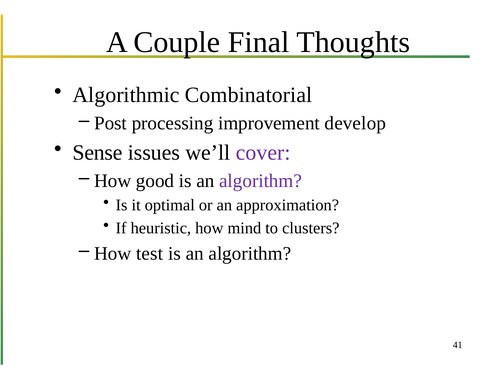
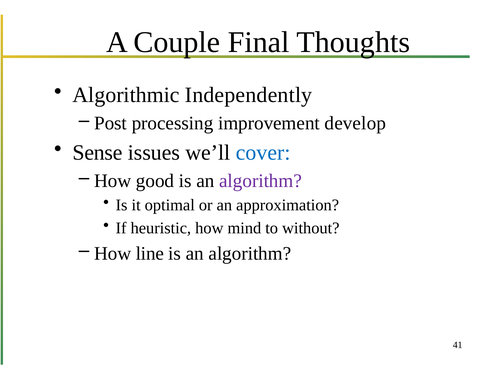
Combinatorial: Combinatorial -> Independently (249, 95)
cover colour: purple -> blue (263, 152)
clusters: clusters -> without (311, 228)
test: test -> line (150, 253)
